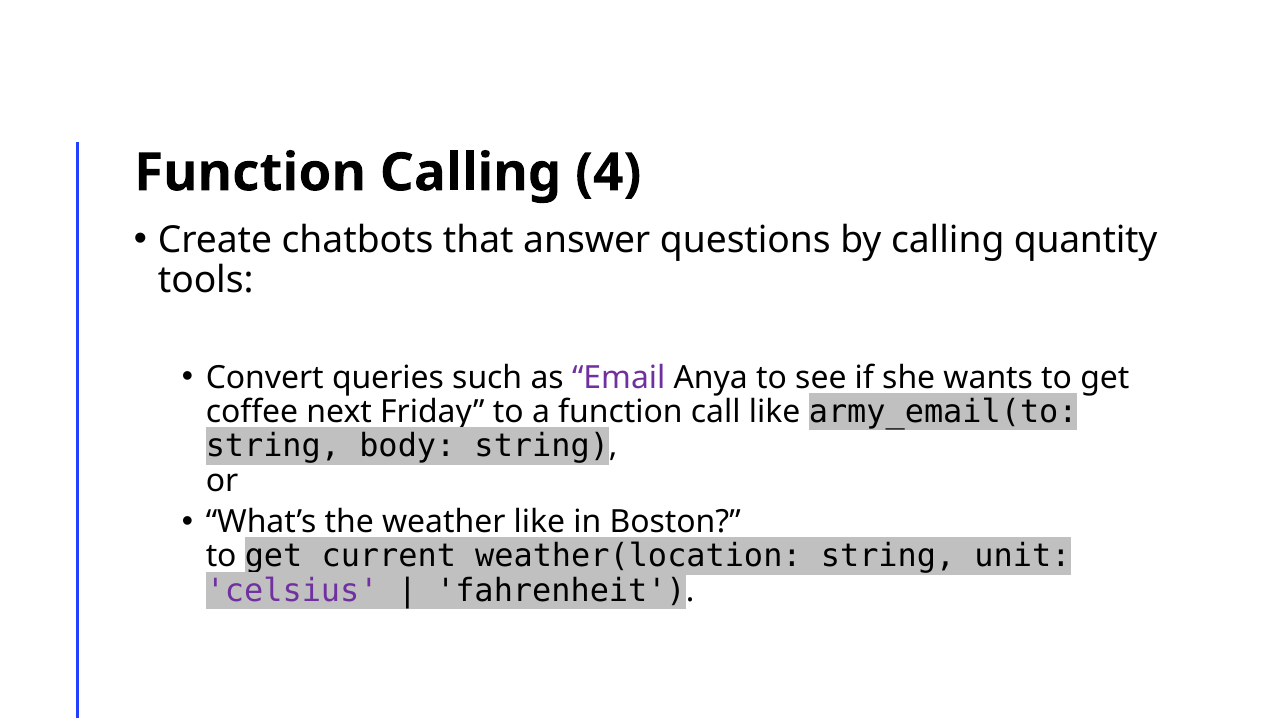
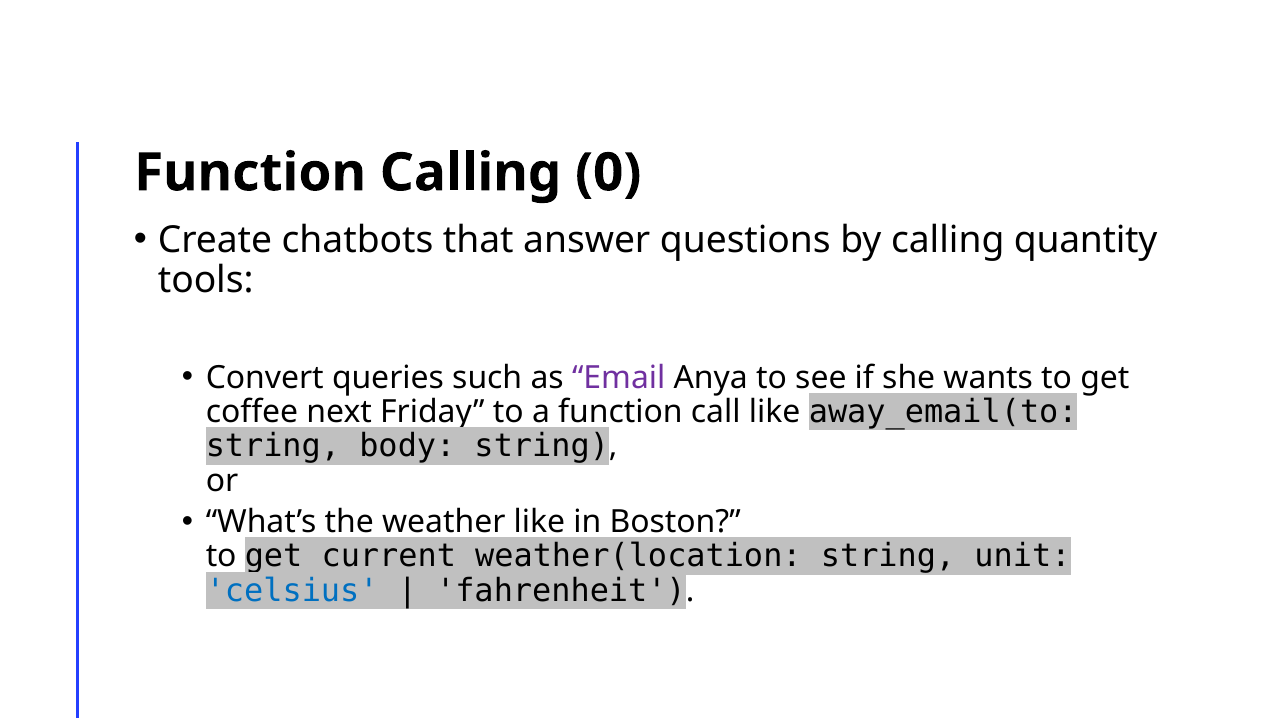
4: 4 -> 0 (608, 173)
army_email(to: army_email(to -> away_email(to (943, 412)
celsius colour: purple -> blue (292, 591)
